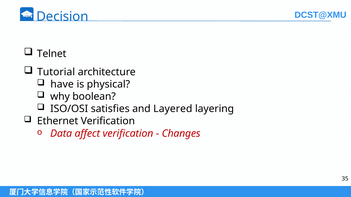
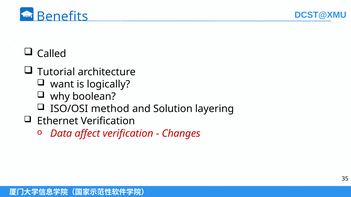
Decision: Decision -> Benefits (62, 17)
Telnet: Telnet -> Called (52, 54)
have: have -> want (62, 85)
physical: physical -> logically (108, 85)
satisfies: satisfies -> method (110, 109)
Layered: Layered -> Solution (173, 109)
